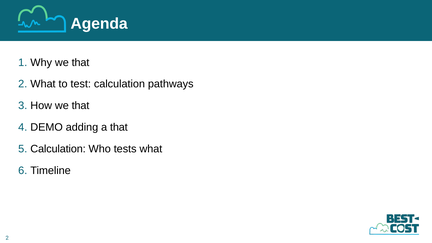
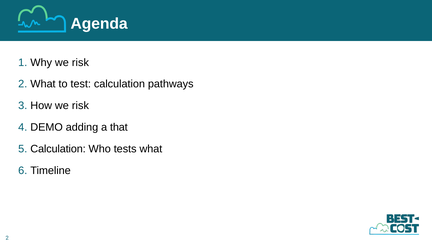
Why we that: that -> risk (80, 62)
How we that: that -> risk (80, 106)
